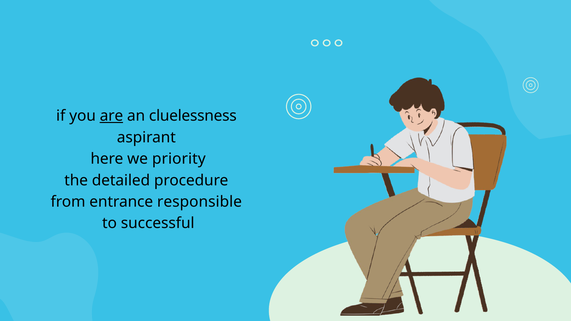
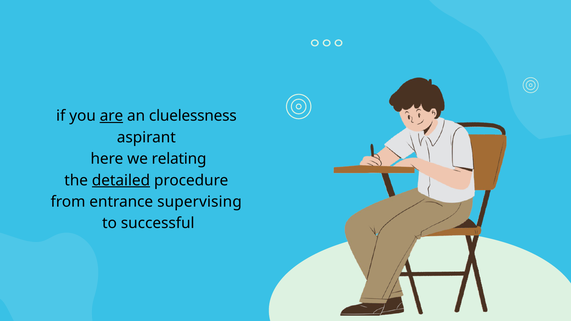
priority: priority -> relating (179, 159)
detailed underline: none -> present (121, 180)
responsible: responsible -> supervising (199, 202)
